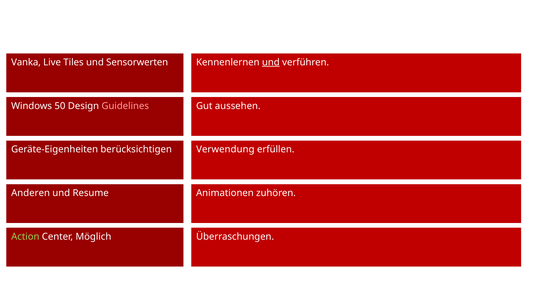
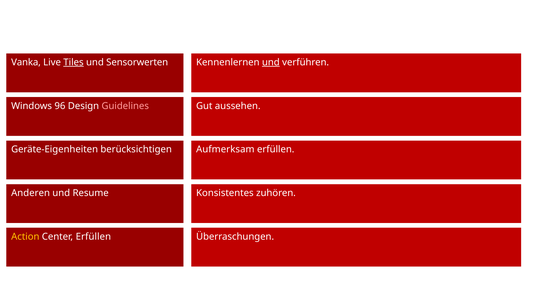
Tiles underline: none -> present (74, 62)
50: 50 -> 96 (60, 106)
Verwendung: Verwendung -> Aufmerksam (225, 150)
Animationen: Animationen -> Konsistentes (225, 193)
Action colour: light green -> yellow (25, 237)
Center Möglich: Möglich -> Erfüllen (93, 237)
